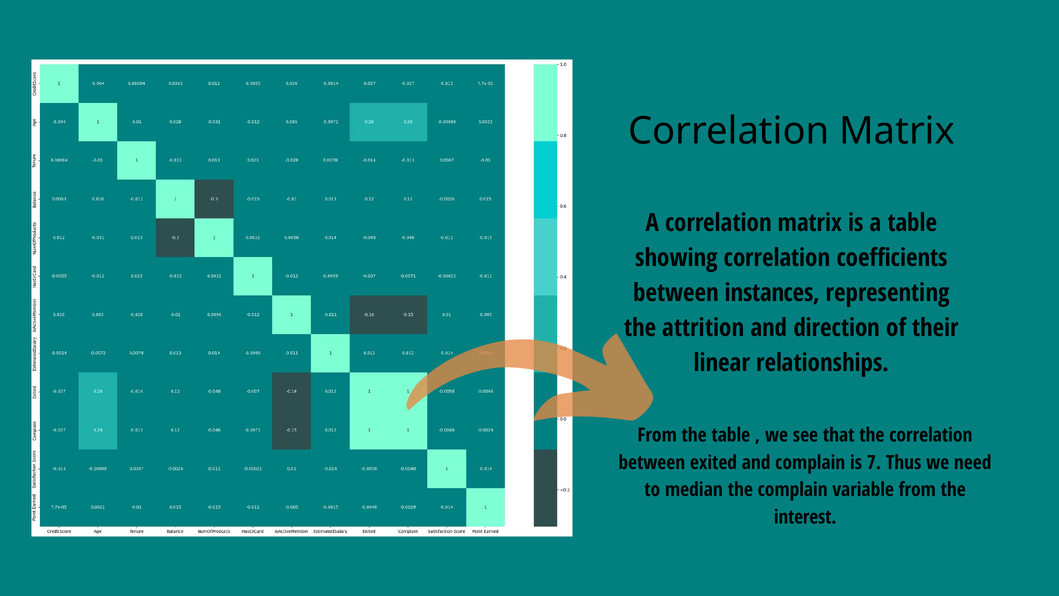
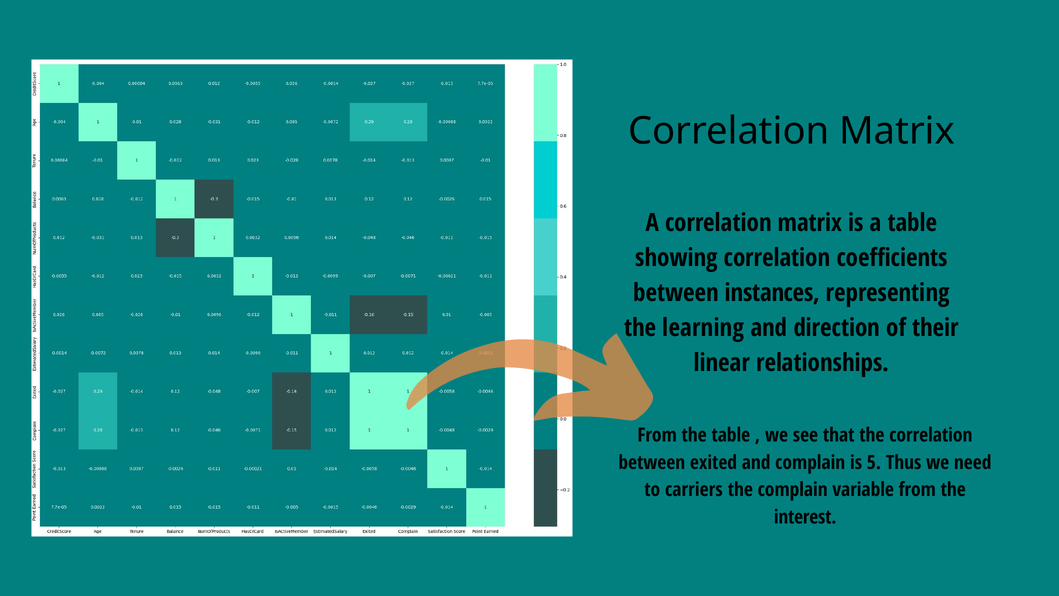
attrition: attrition -> learning (703, 328)
7: 7 -> 5 (874, 463)
median: median -> carriers (694, 490)
